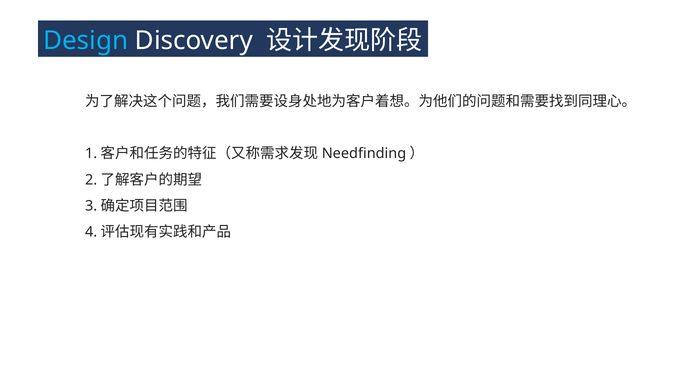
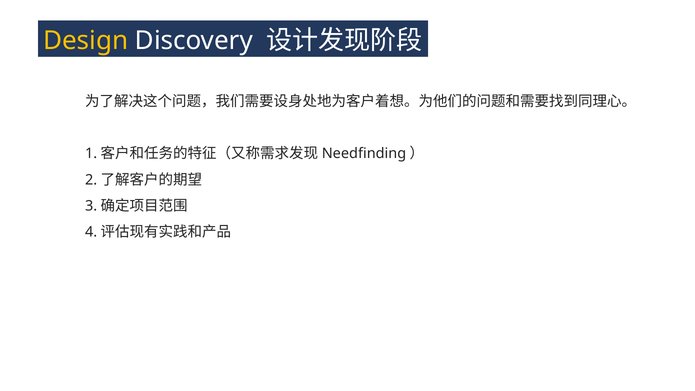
Design colour: light blue -> yellow (86, 40)
